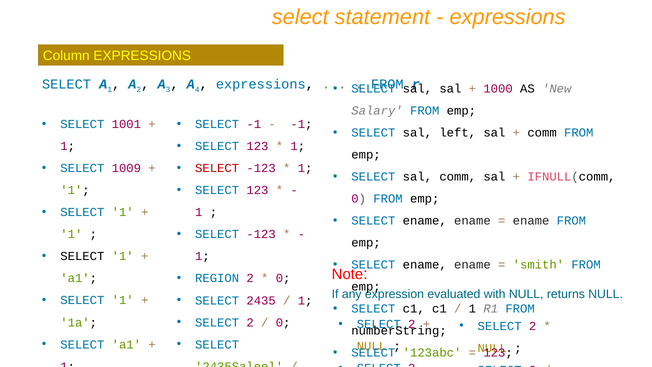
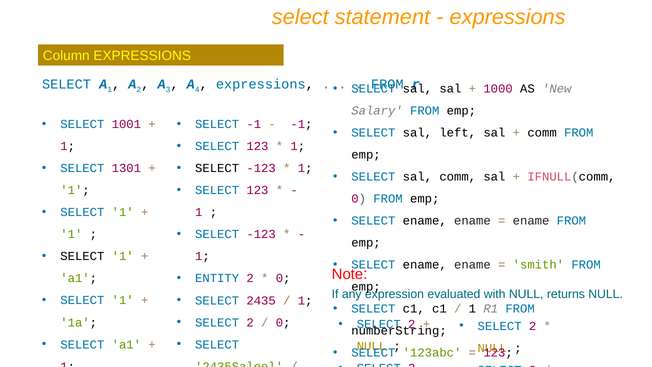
1009: 1009 -> 1301 (126, 168)
SELECT colour: red -> black (217, 168)
REGION: REGION -> ENTITY (217, 278)
